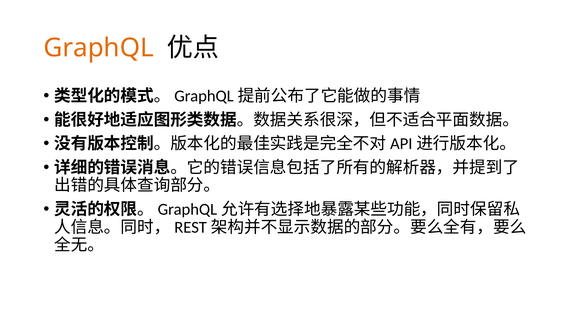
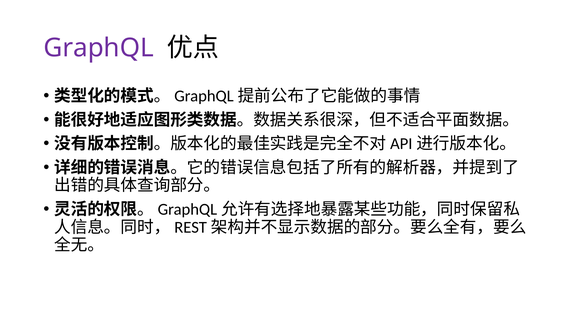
GraphQL colour: orange -> purple (99, 48)
